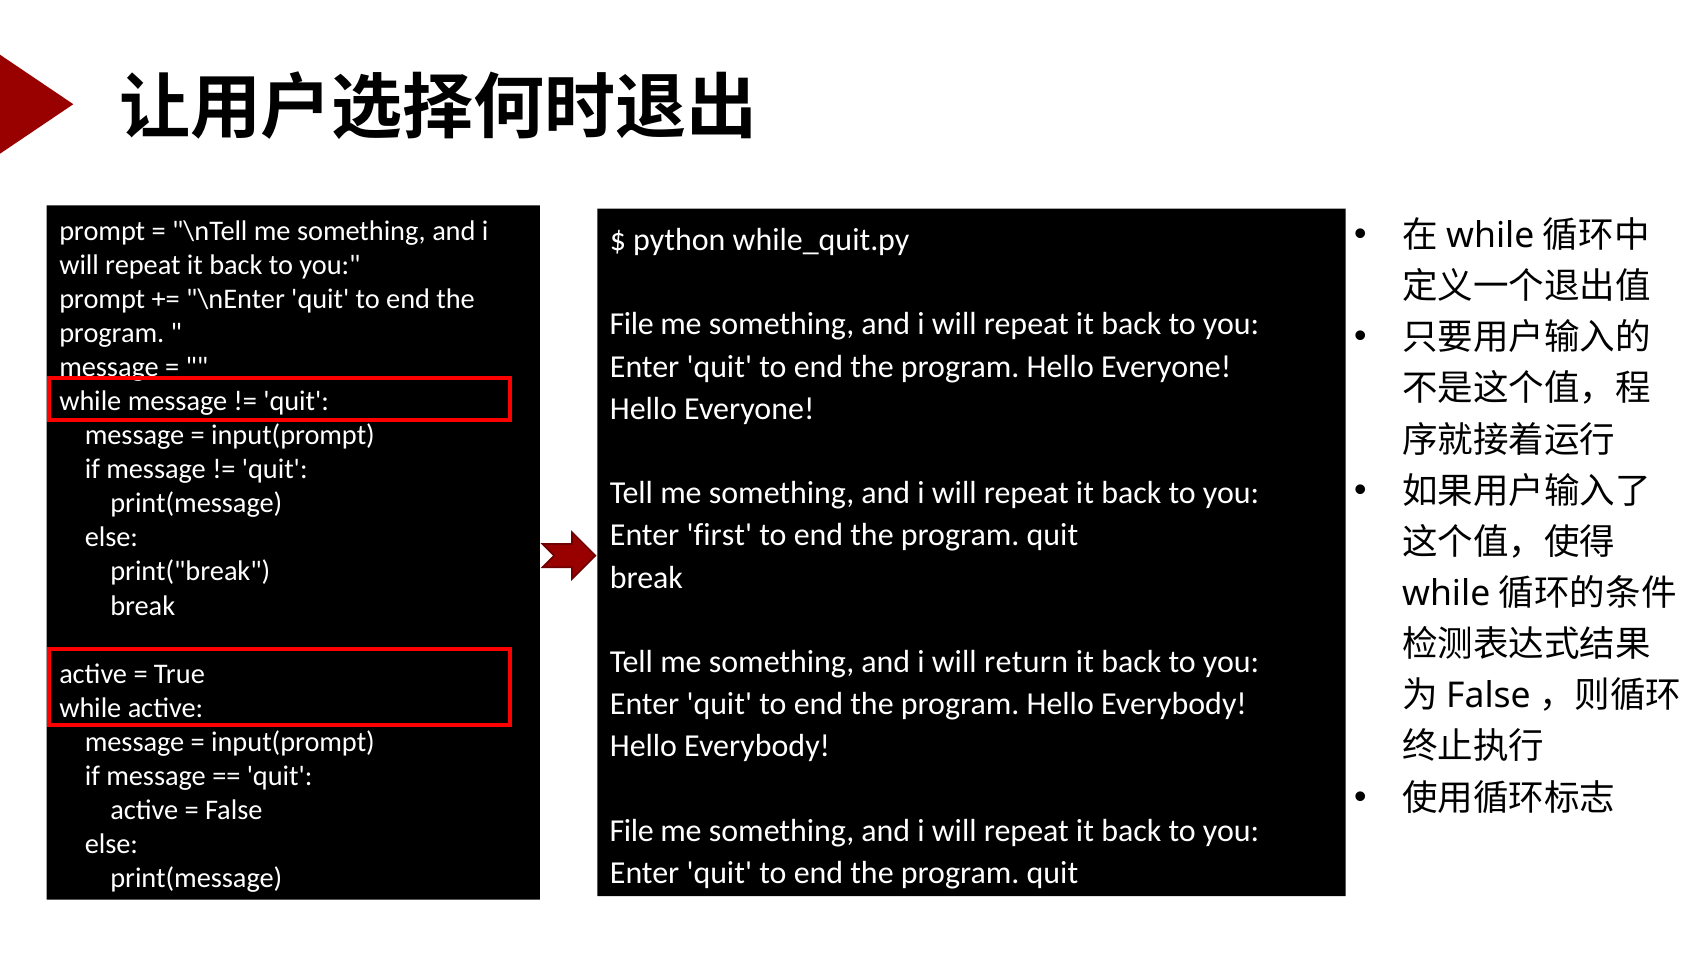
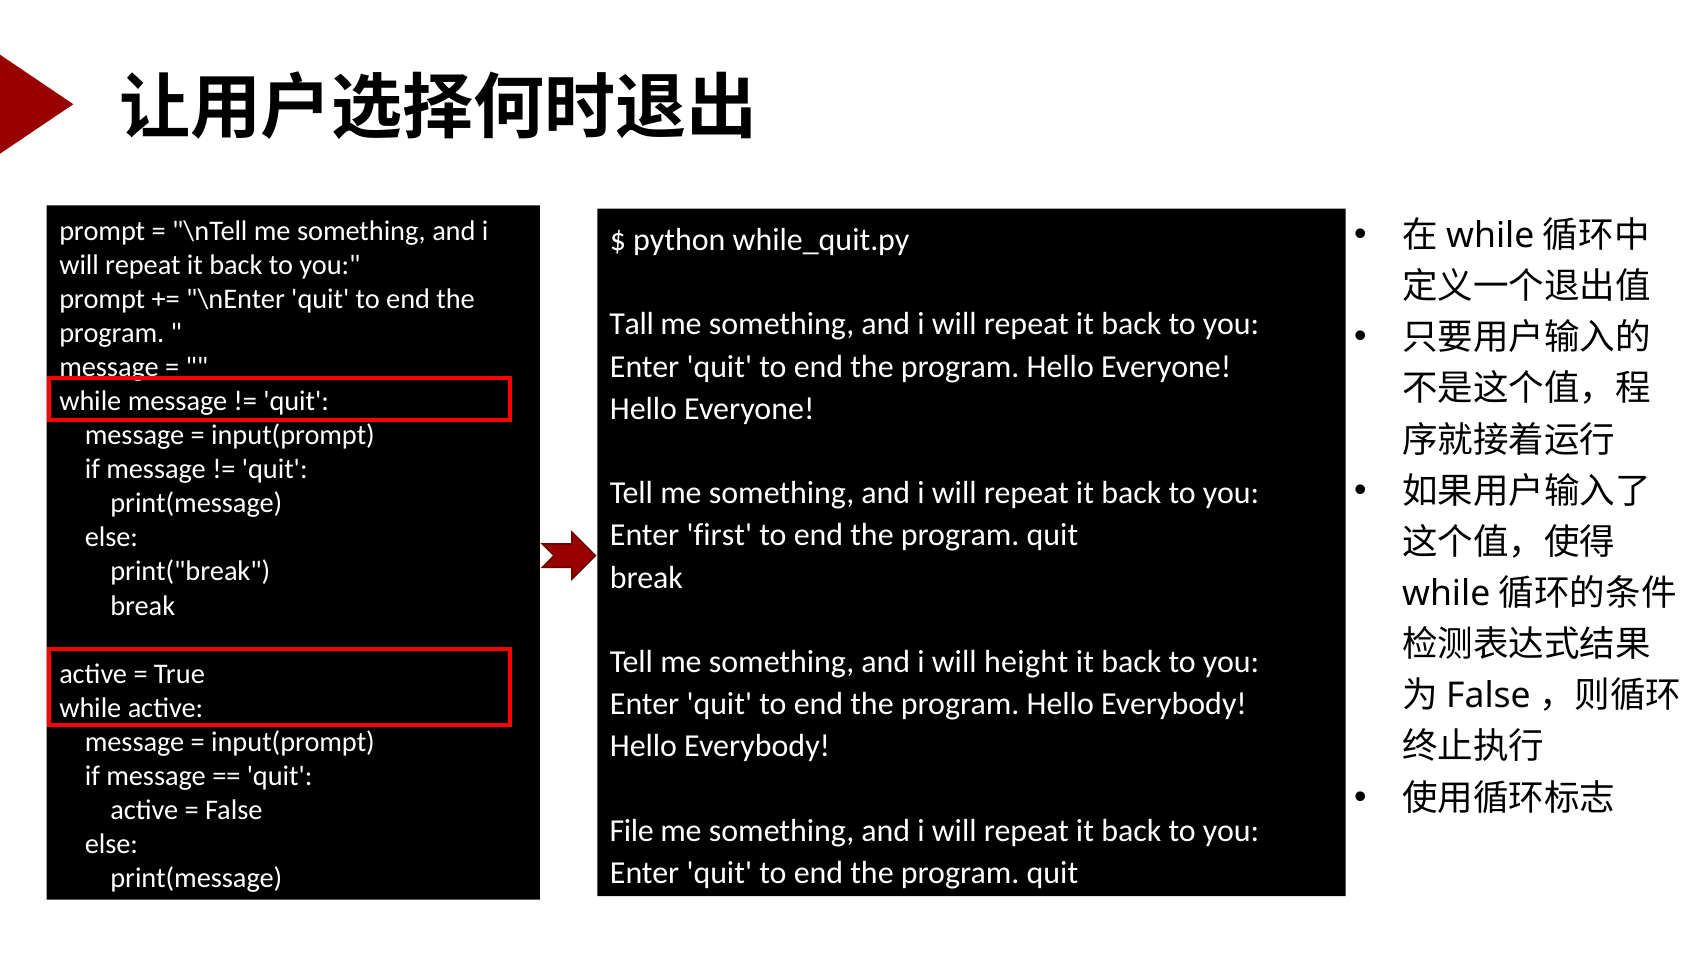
File: File -> Tall (632, 324)
return: return -> height (1026, 662)
